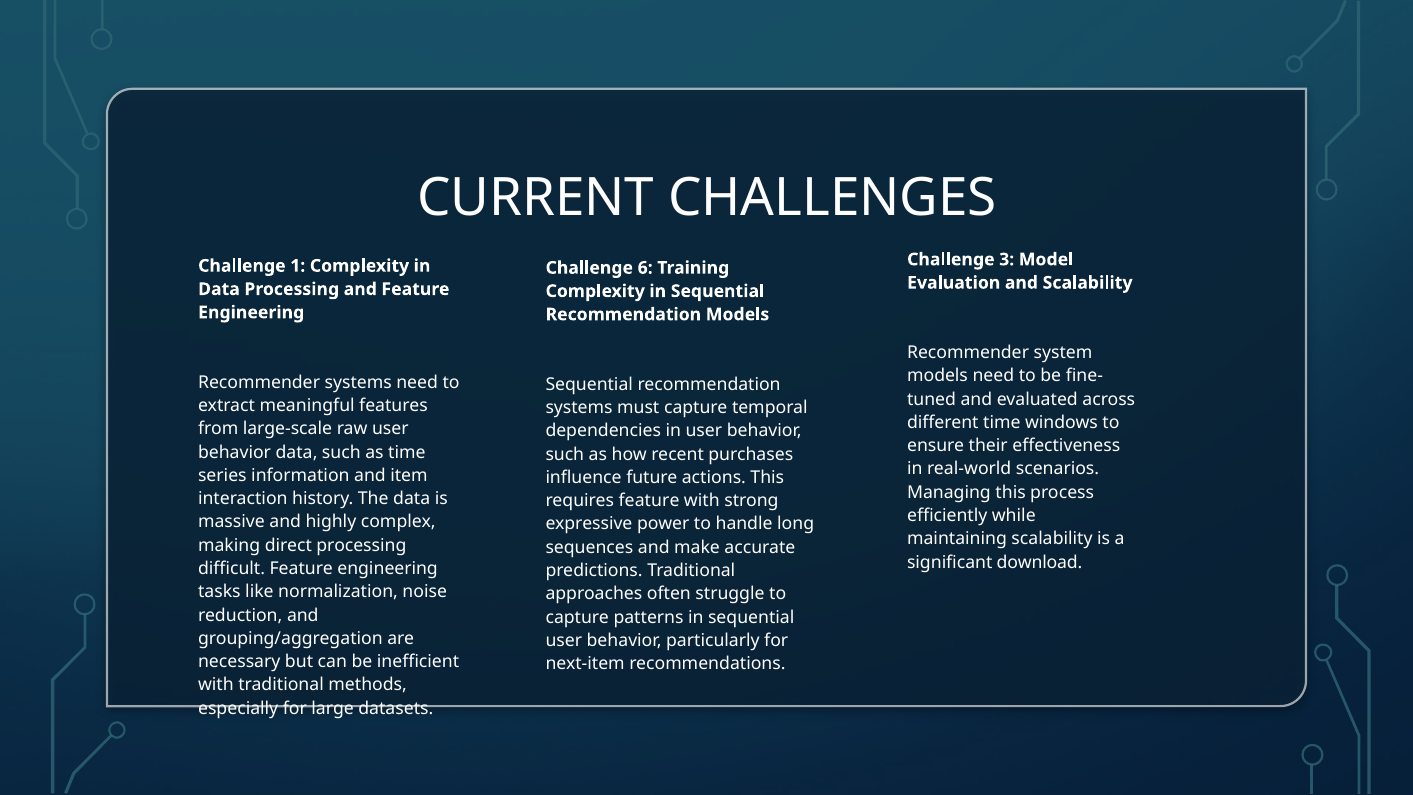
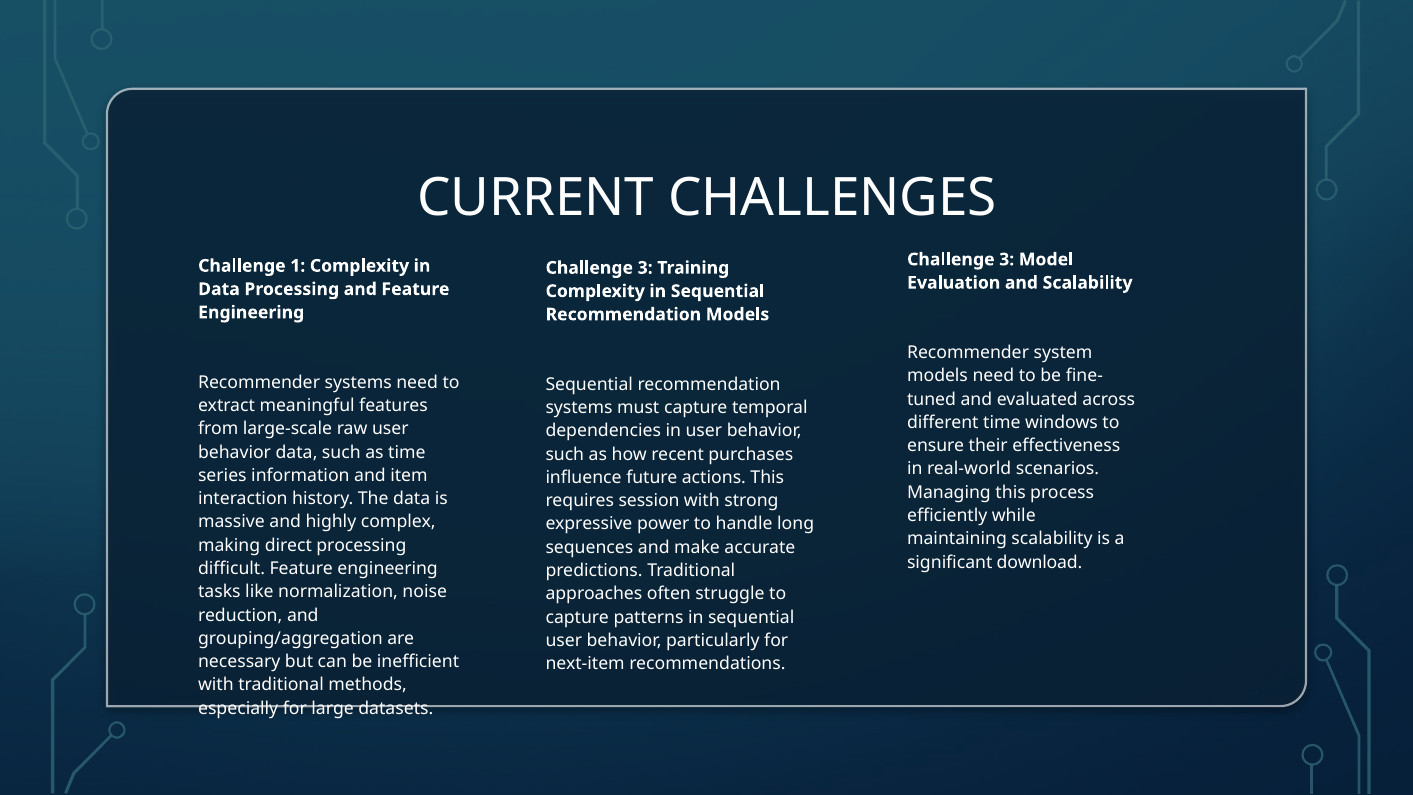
6: 6 -> 3 (645, 268)
requires feature: feature -> session (649, 501)
